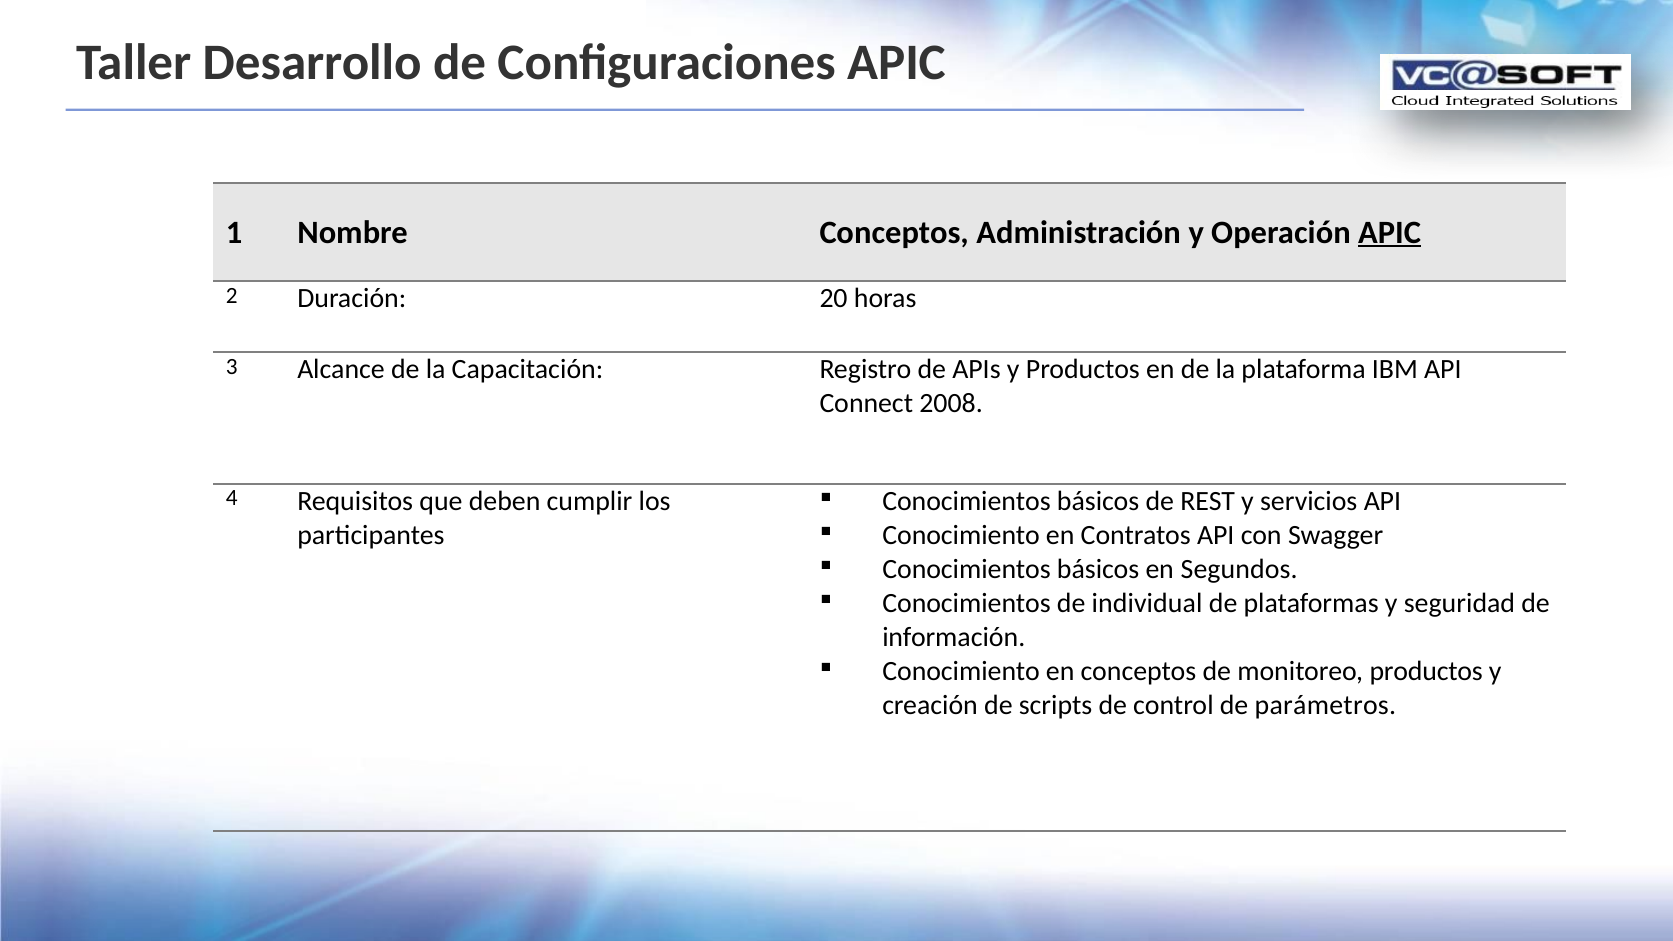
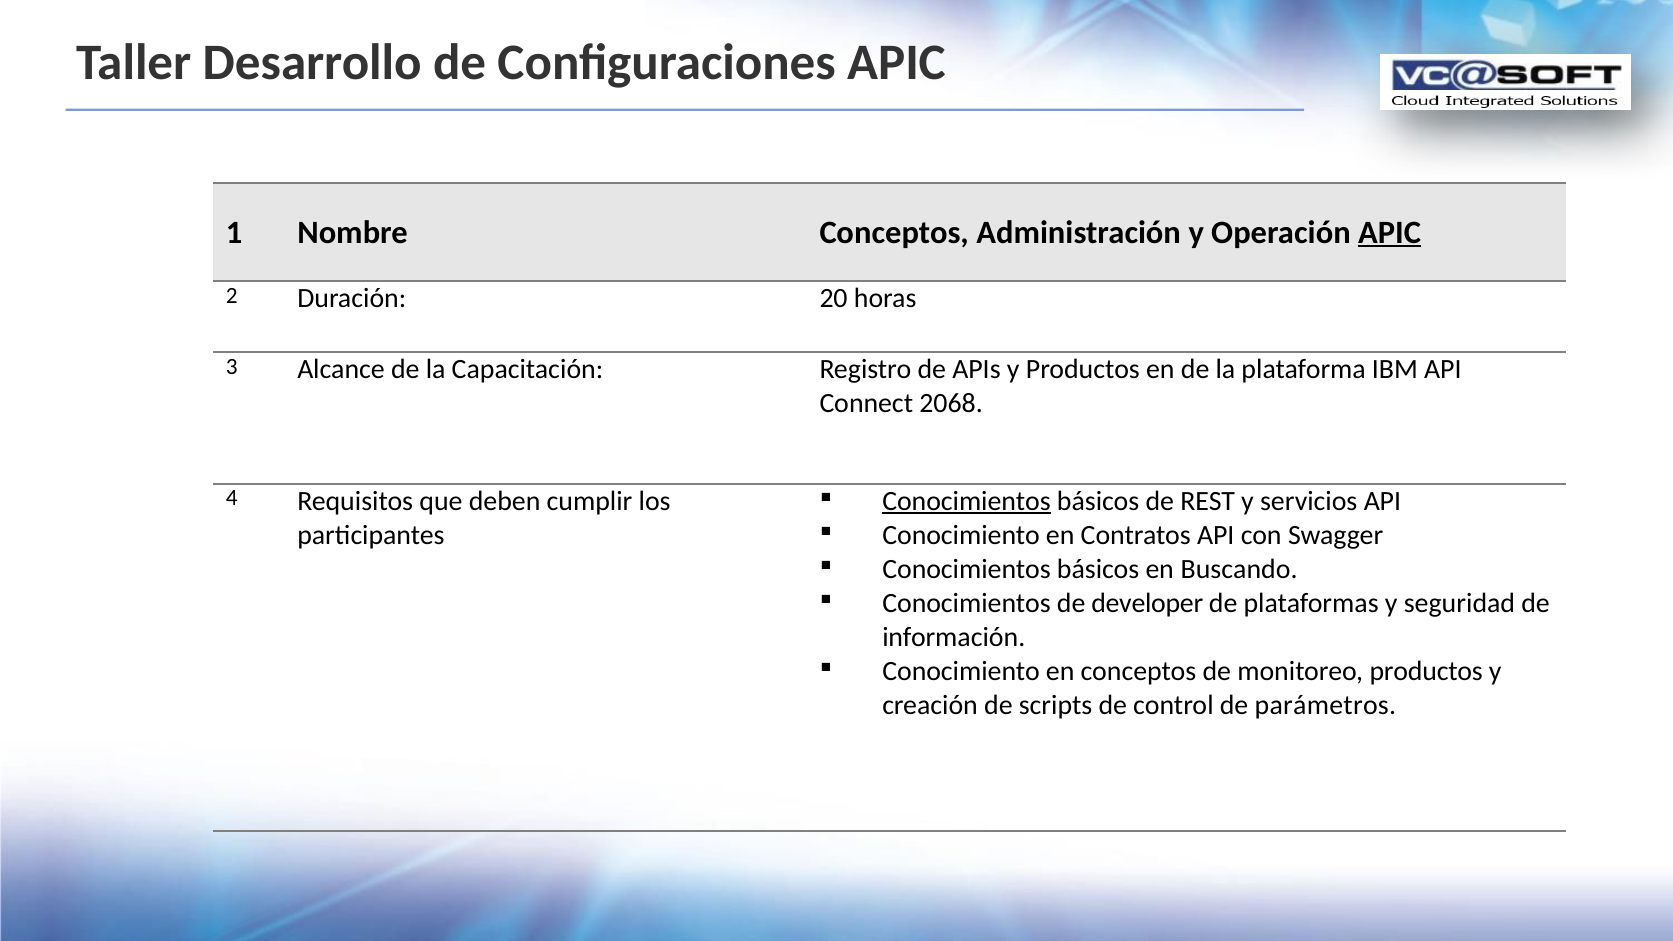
2008: 2008 -> 2068 (951, 404)
Conocimientos underline: none -> present (967, 501)
Segundos: Segundos -> Buscando (1239, 569)
individual: individual -> developer (1147, 603)
